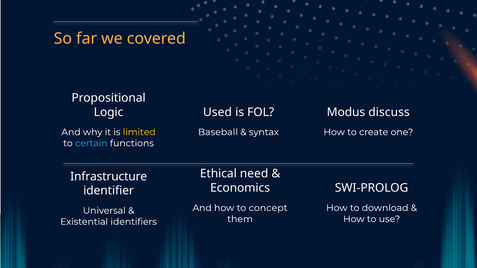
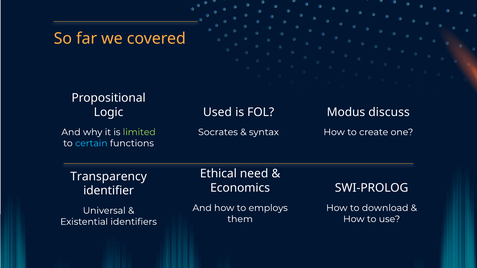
limited colour: yellow -> light green (139, 132)
Baseball: Baseball -> Socrates (218, 132)
Infrastructure: Infrastructure -> Transparency (109, 177)
concept: concept -> employs (268, 208)
